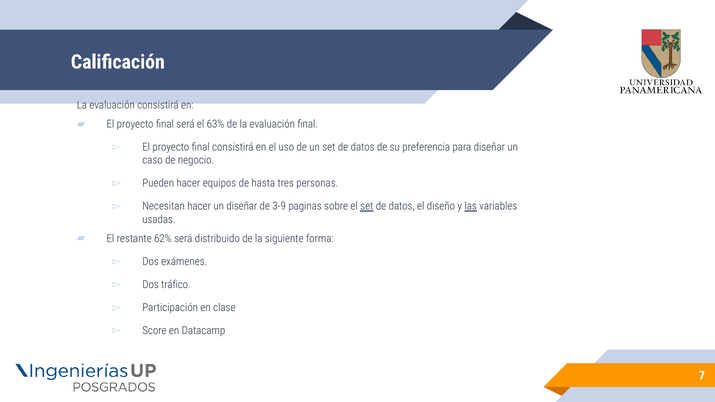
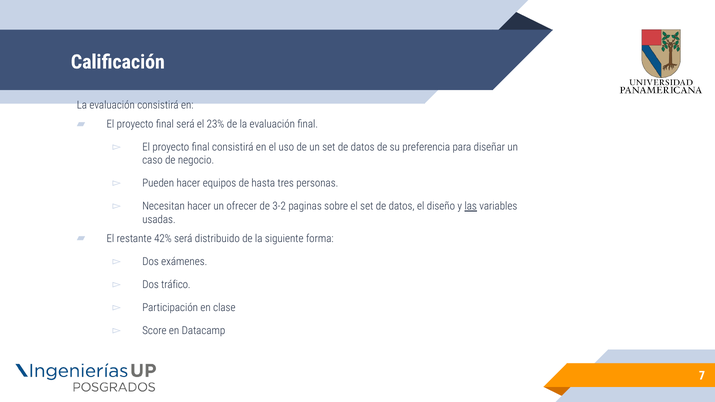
63%: 63% -> 23% (216, 124)
un diseñar: diseñar -> ofrecer (242, 206)
3-9: 3-9 -> 3-2 (279, 206)
set underline: present -> none (367, 206)
62%: 62% -> 42% (163, 239)
